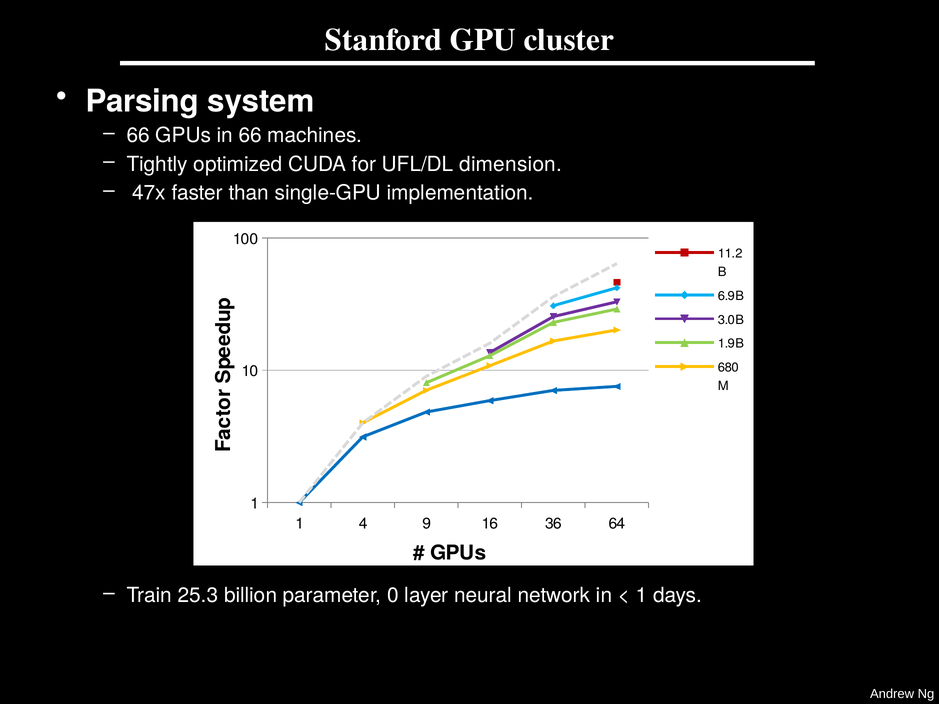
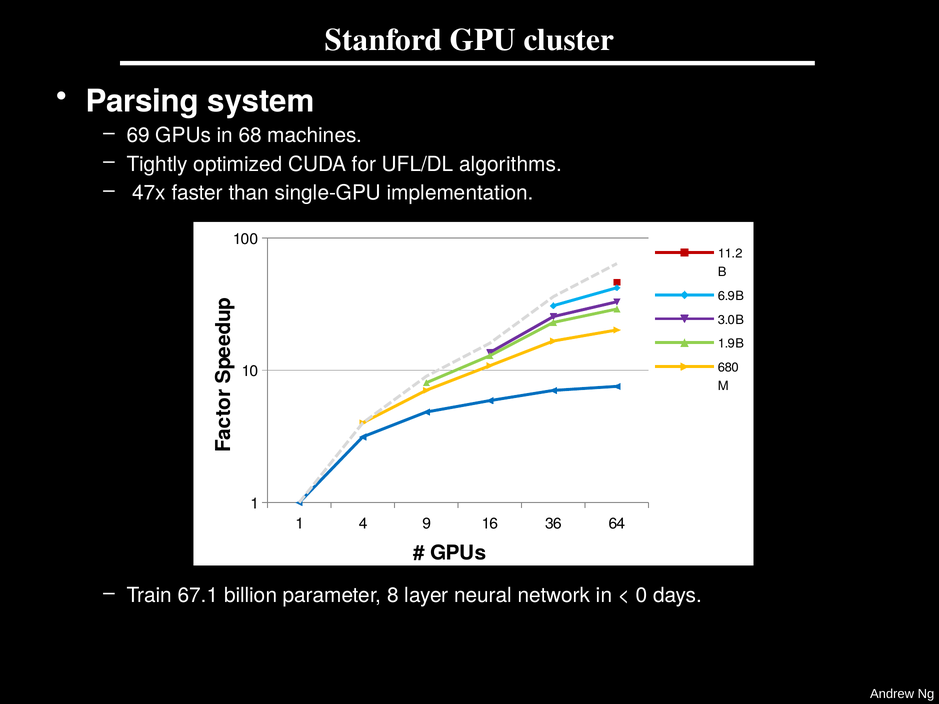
66: 66 -> 69 (138, 136)
in 66: 66 -> 68 (250, 136)
dimension: dimension -> algorithms (511, 164)
25.3: 25.3 -> 67.1 (198, 596)
0: 0 -> 8 (393, 596)
1: 1 -> 0 (642, 596)
